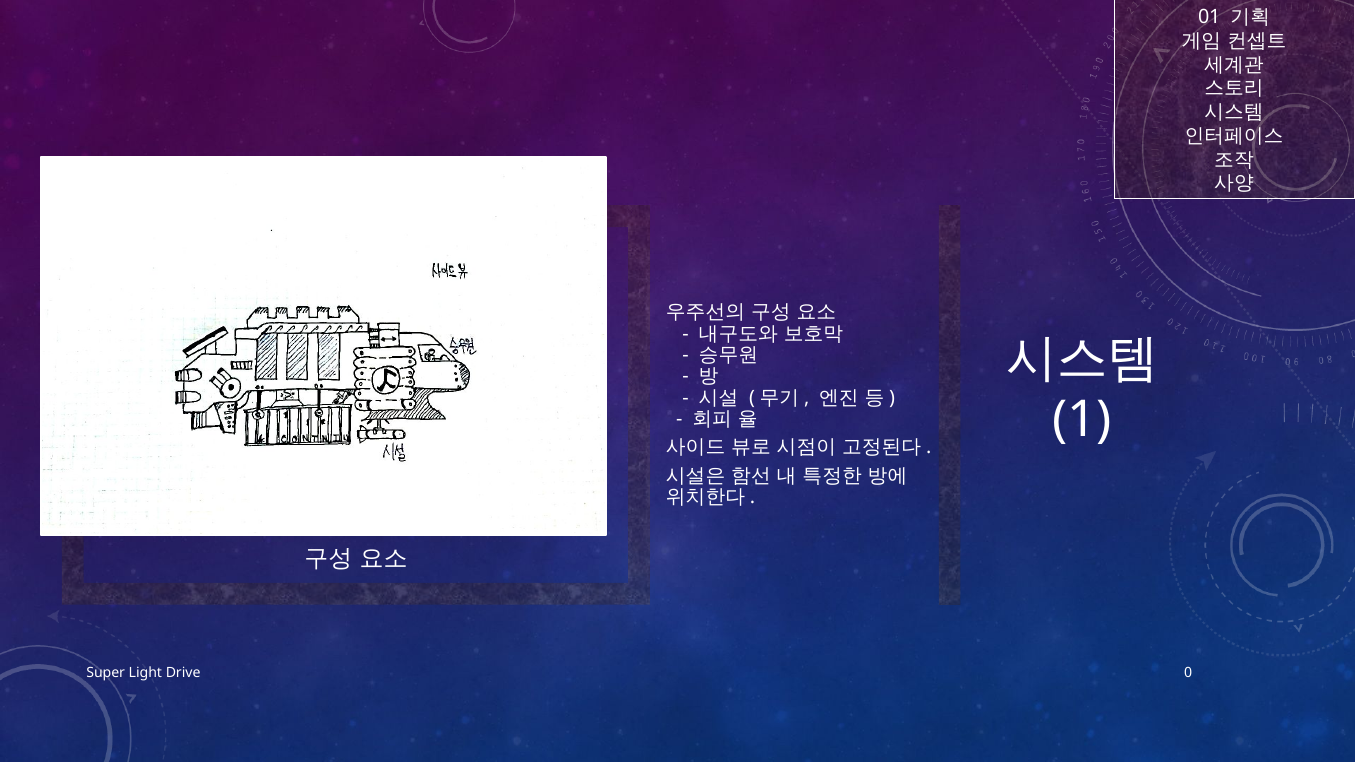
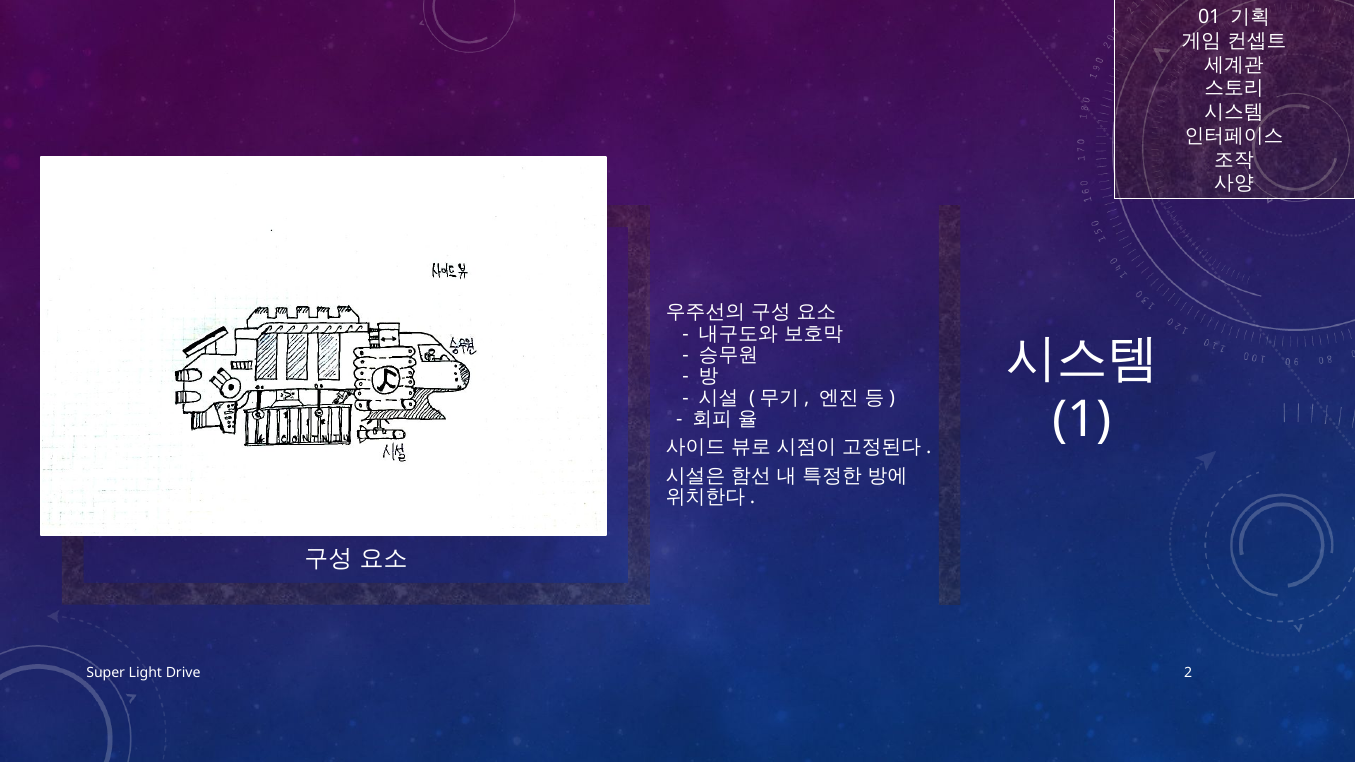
0: 0 -> 2 (1188, 673)
